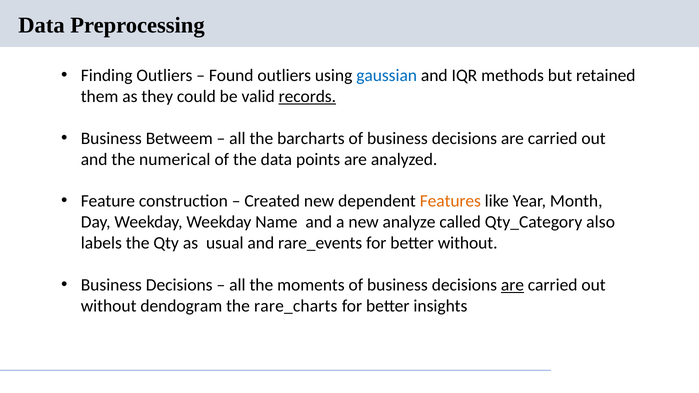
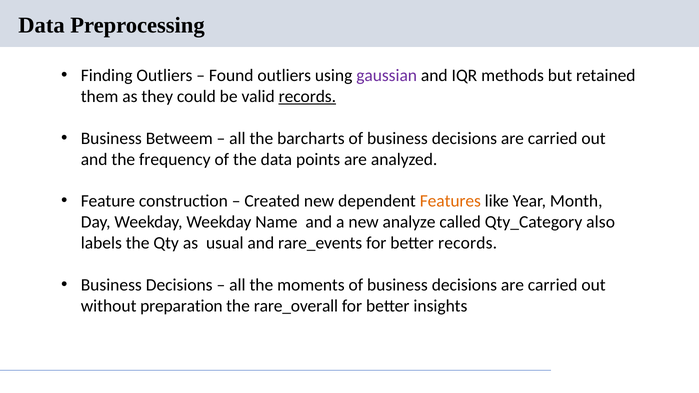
gaussian colour: blue -> purple (387, 75)
numerical: numerical -> frequency (175, 159)
better without: without -> records (468, 243)
are underline: present -> none (512, 285)
dendogram: dendogram -> preparation (181, 306)
rare_charts: rare_charts -> rare_overall (296, 306)
